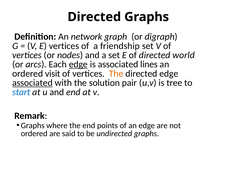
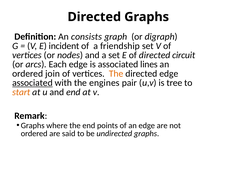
network: network -> consists (87, 37)
E vertices: vertices -> incident (64, 46)
world: world -> circuit (184, 55)
edge underline: present -> none (78, 64)
visit: visit -> join (53, 74)
solution: solution -> engines (104, 83)
start colour: blue -> orange (21, 92)
